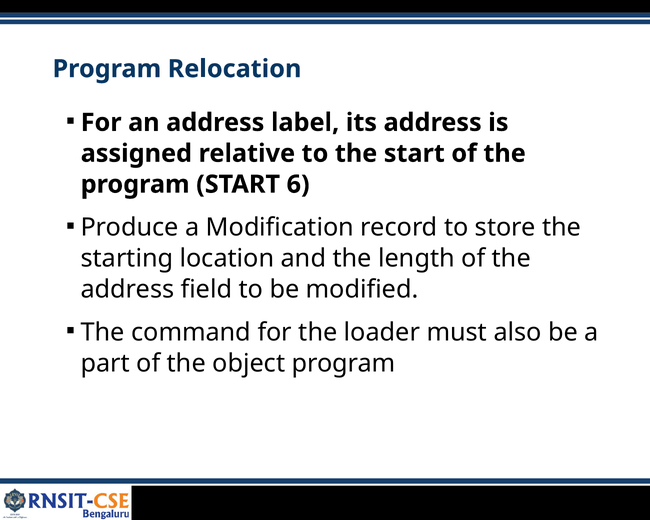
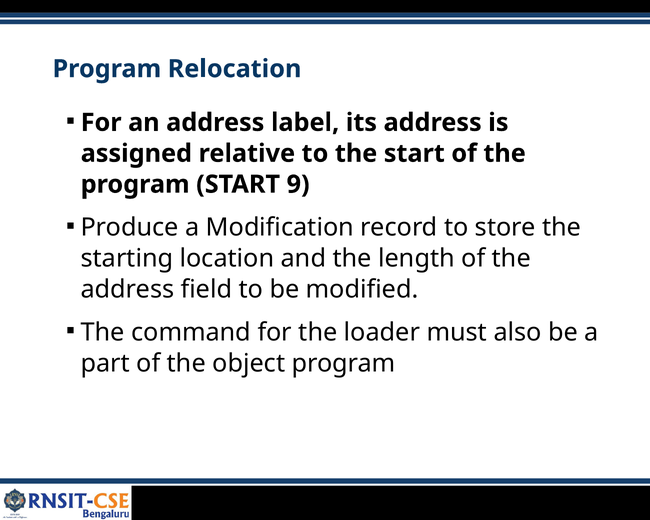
6: 6 -> 9 (298, 184)
